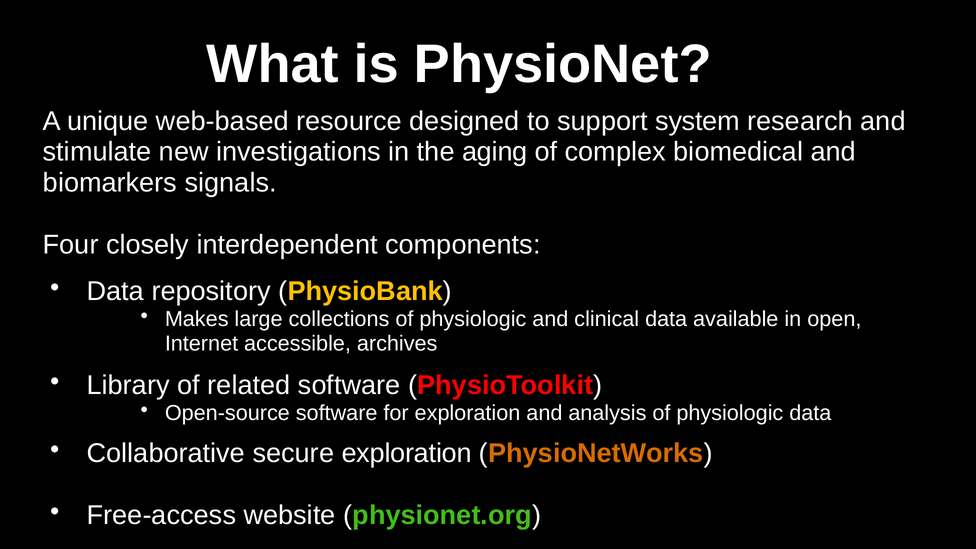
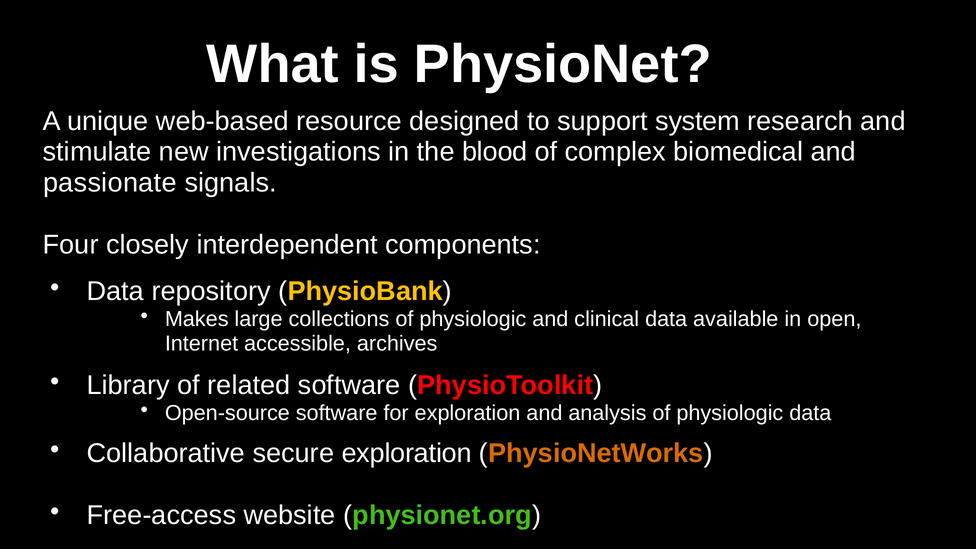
aging: aging -> blood (495, 152)
biomarkers: biomarkers -> passionate (110, 183)
